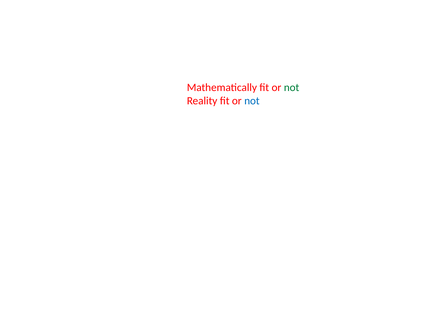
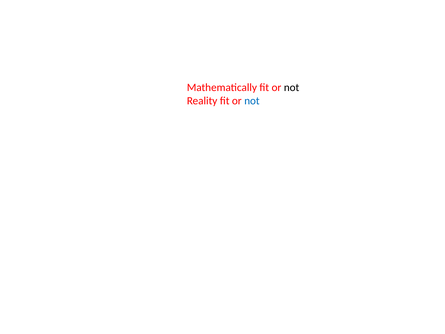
not colour: green -> black (292, 88)
